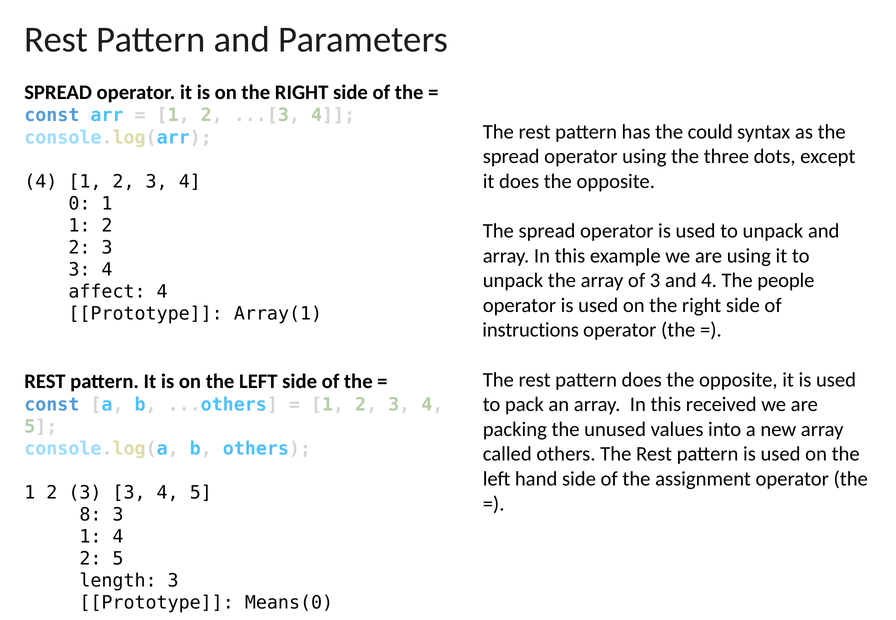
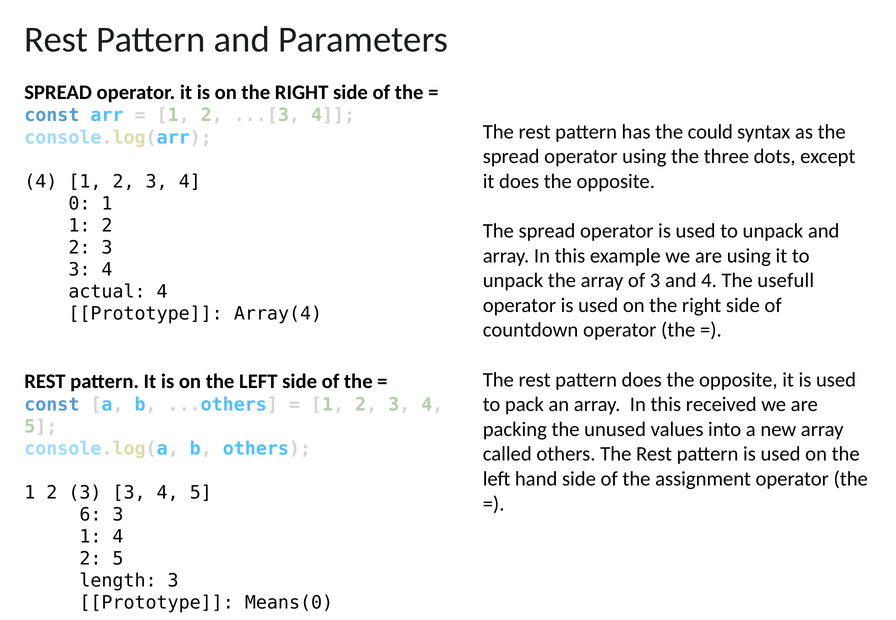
people: people -> usefull (786, 281)
affect: affect -> actual (107, 292)
Array(1: Array(1 -> Array(4 (278, 314)
instructions: instructions -> countdown (531, 330)
8: 8 -> 6 (90, 515)
